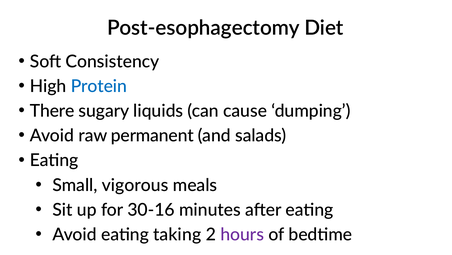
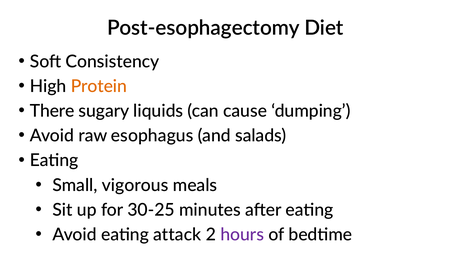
Protein colour: blue -> orange (99, 86)
permanent: permanent -> esophagus (152, 135)
30-16: 30-16 -> 30-25 (151, 209)
taking: taking -> attack (177, 234)
